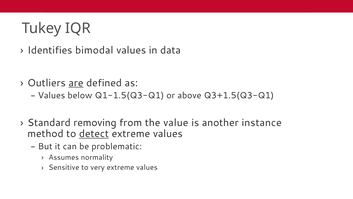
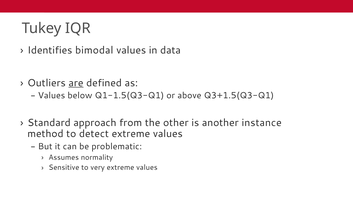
removing: removing -> approach (95, 122)
value: value -> other (176, 122)
detect underline: present -> none (94, 134)
